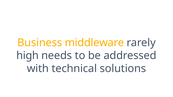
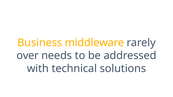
high: high -> over (28, 56)
